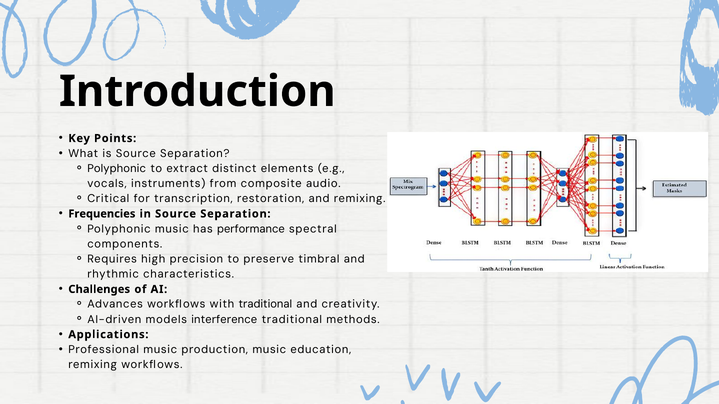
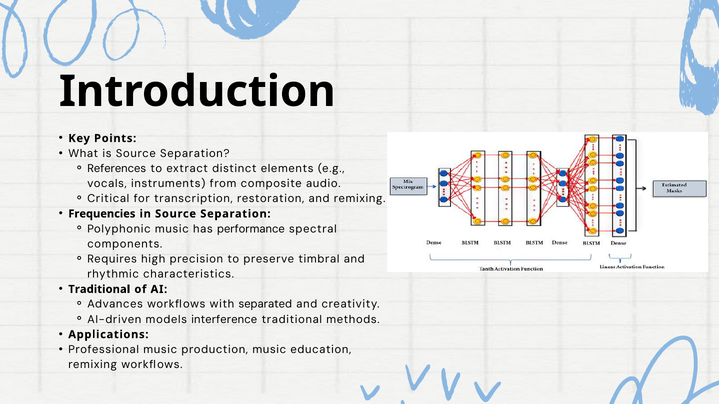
Polyphonic: Polyphonic -> References (117, 169)
Challenges: Challenges -> Traditional (99, 290)
with traditional: traditional -> separated (265, 305)
